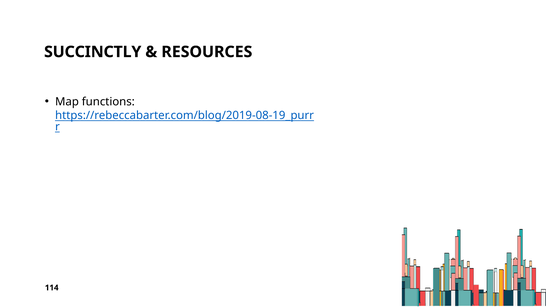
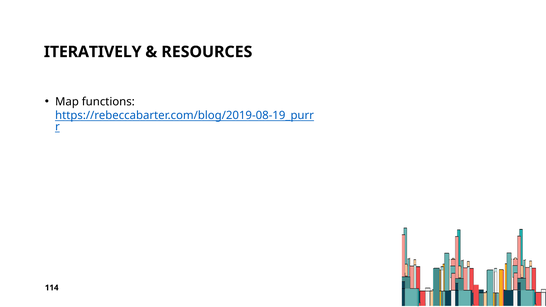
SUCCINCTLY: SUCCINCTLY -> ITERATIVELY (93, 52)
